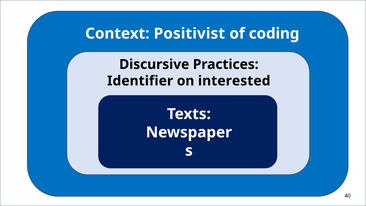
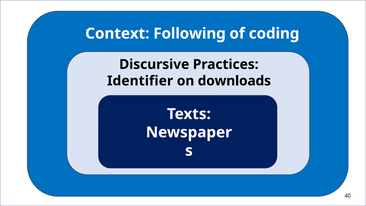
Positivist: Positivist -> Following (190, 34)
interested: interested -> downloads (234, 81)
